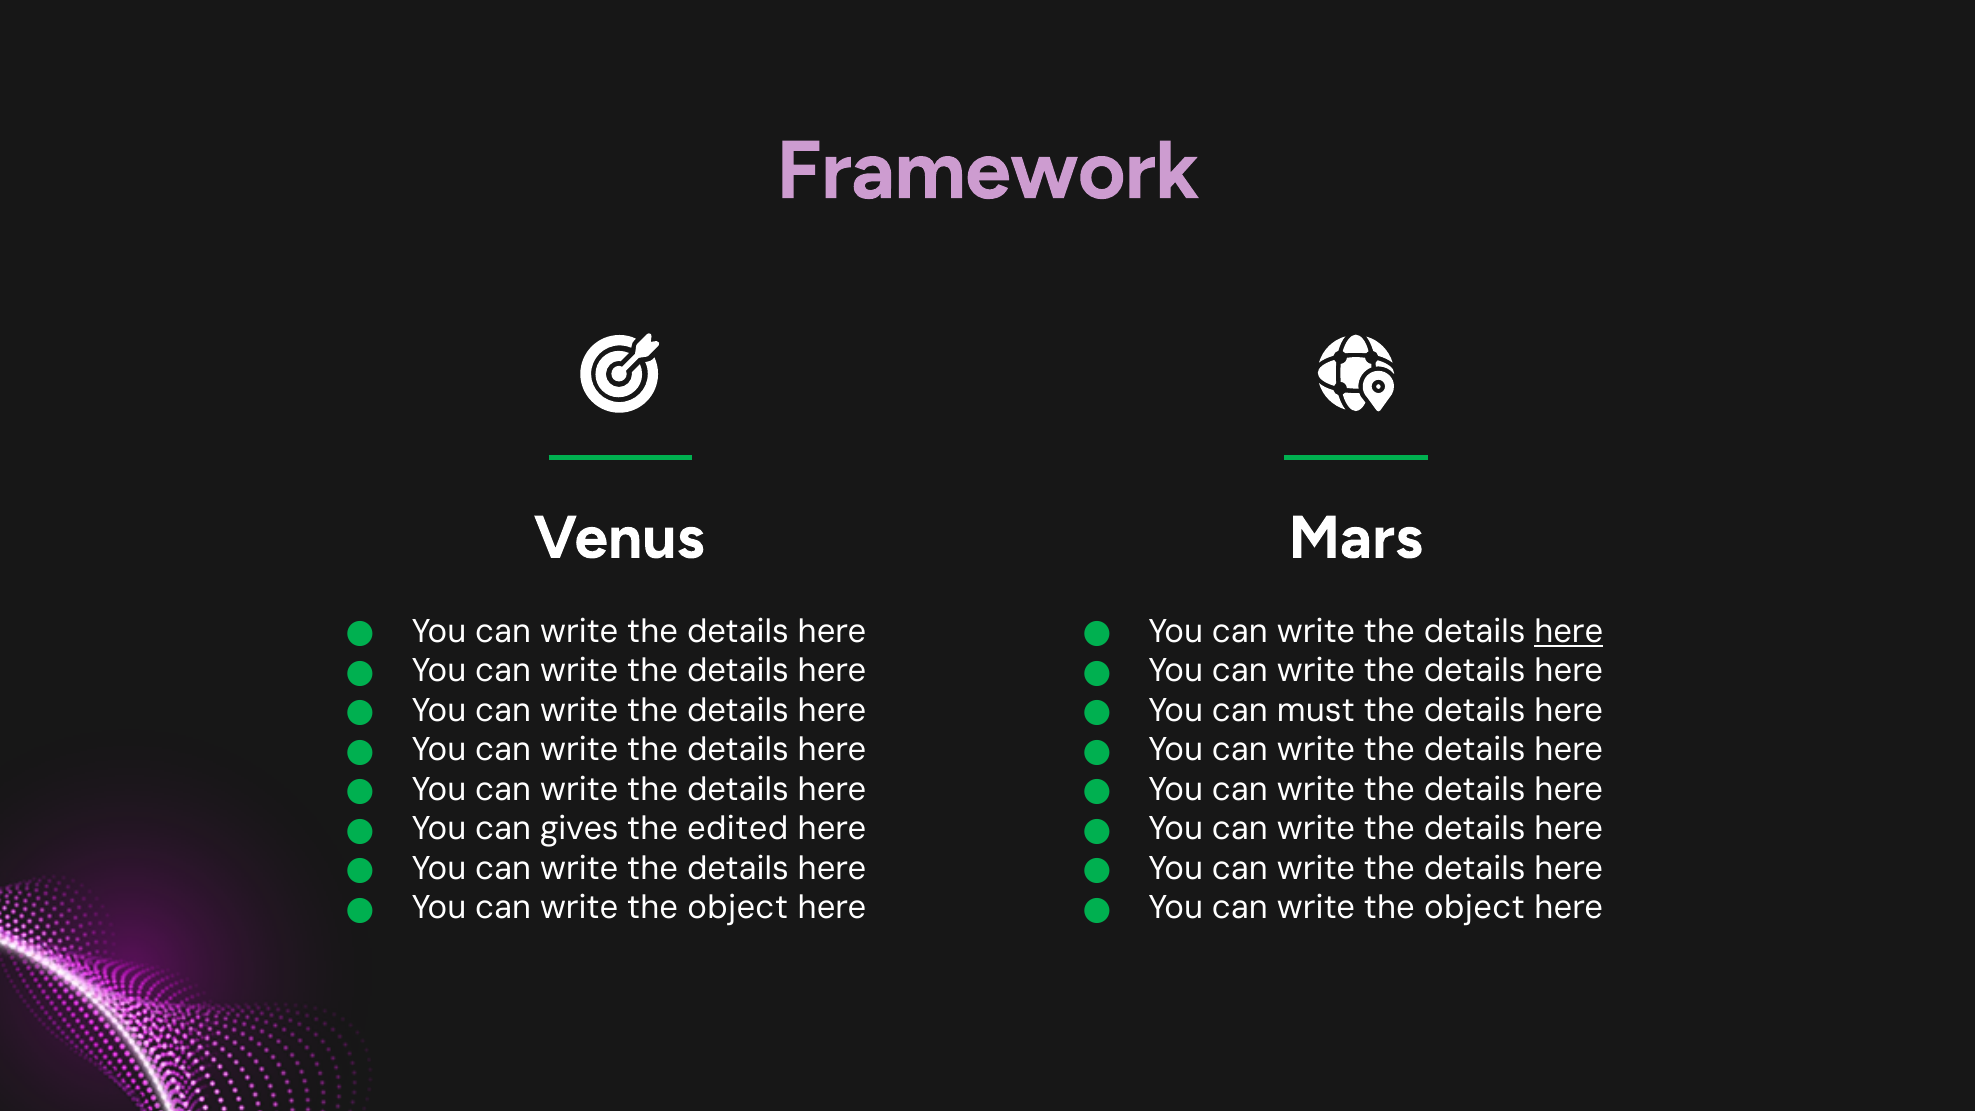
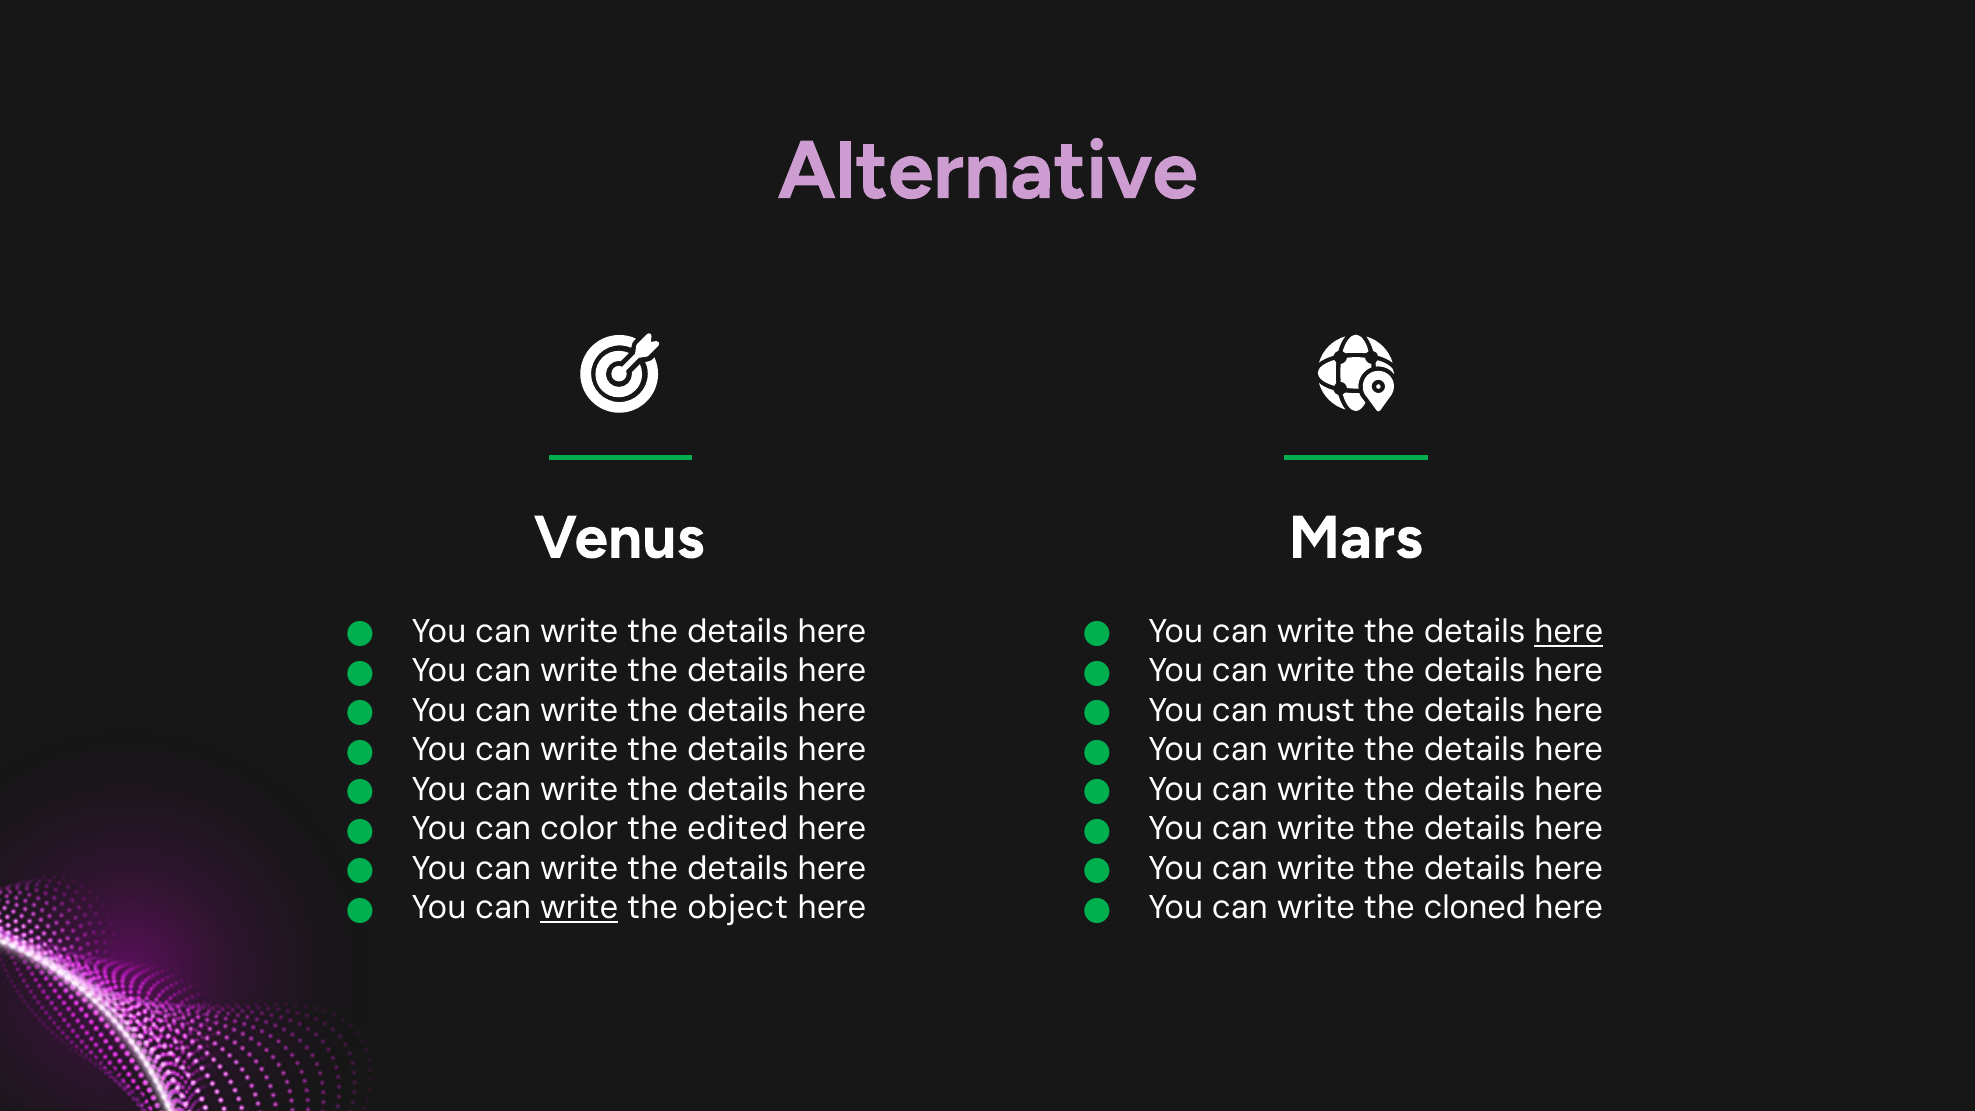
Framework: Framework -> Alternative (988, 171)
gives: gives -> color (579, 829)
write underline: none -> present (579, 908)
object: object -> cloned (1475, 908)
